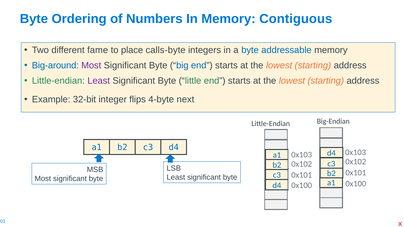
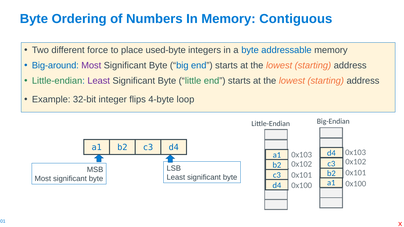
fame: fame -> force (98, 50)
calls-byte: calls-byte -> used-byte (166, 50)
next: next -> loop (185, 100)
